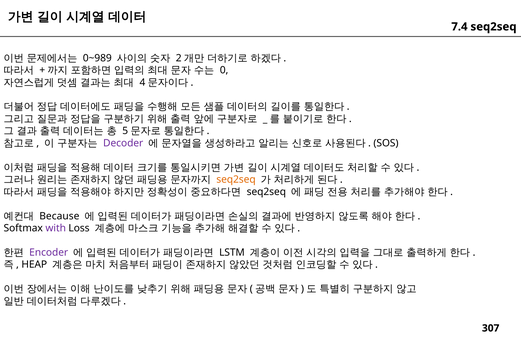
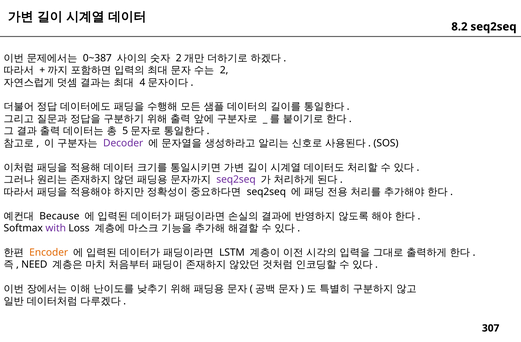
7.4: 7.4 -> 8.2 (459, 27)
0~989: 0~989 -> 0~387 (97, 58)
0: 0 -> 2 (224, 70)
seq2seq colour: orange -> purple (236, 180)
Encoder colour: purple -> orange (49, 253)
HEAP: HEAP -> NEED (34, 265)
